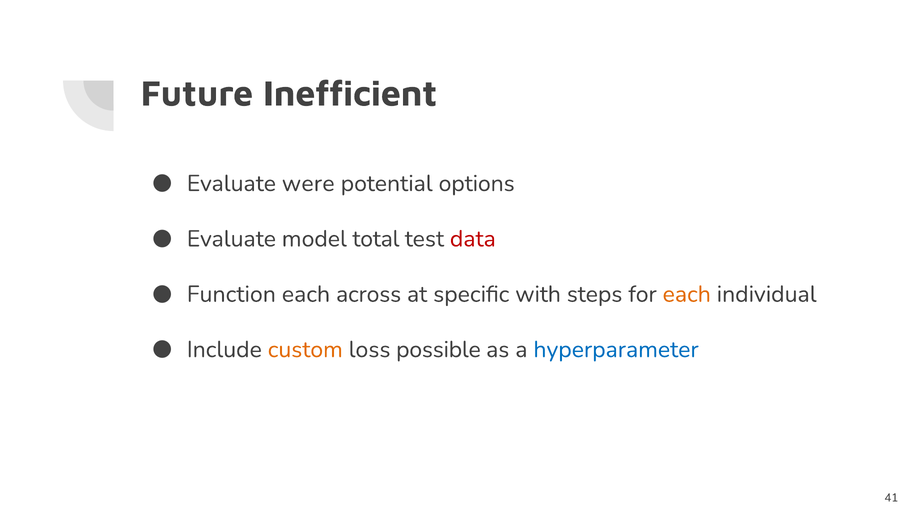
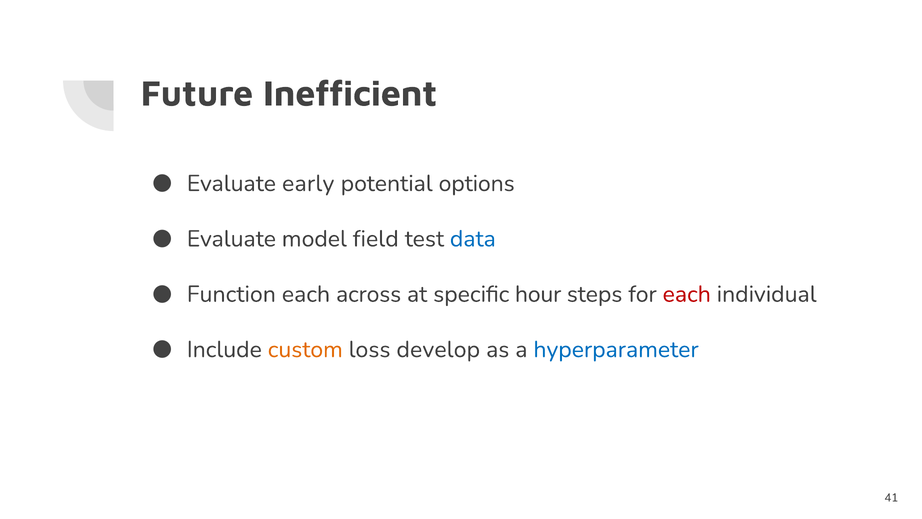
were: were -> early (308, 183)
total: total -> field (376, 239)
data colour: red -> blue (473, 239)
with: with -> hour (538, 294)
each colour: orange -> red (687, 294)
possible: possible -> develop (438, 349)
